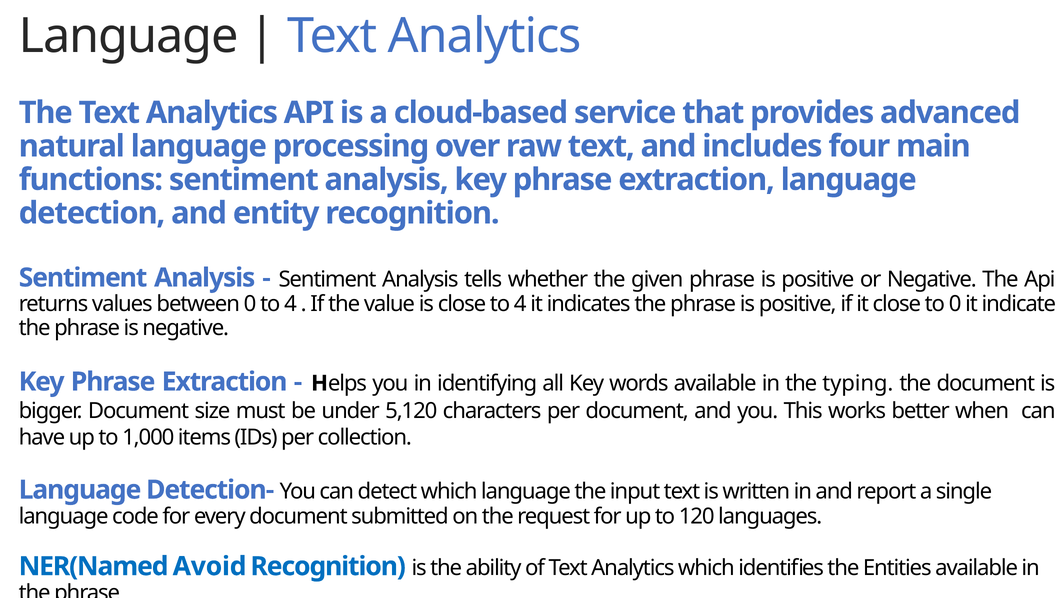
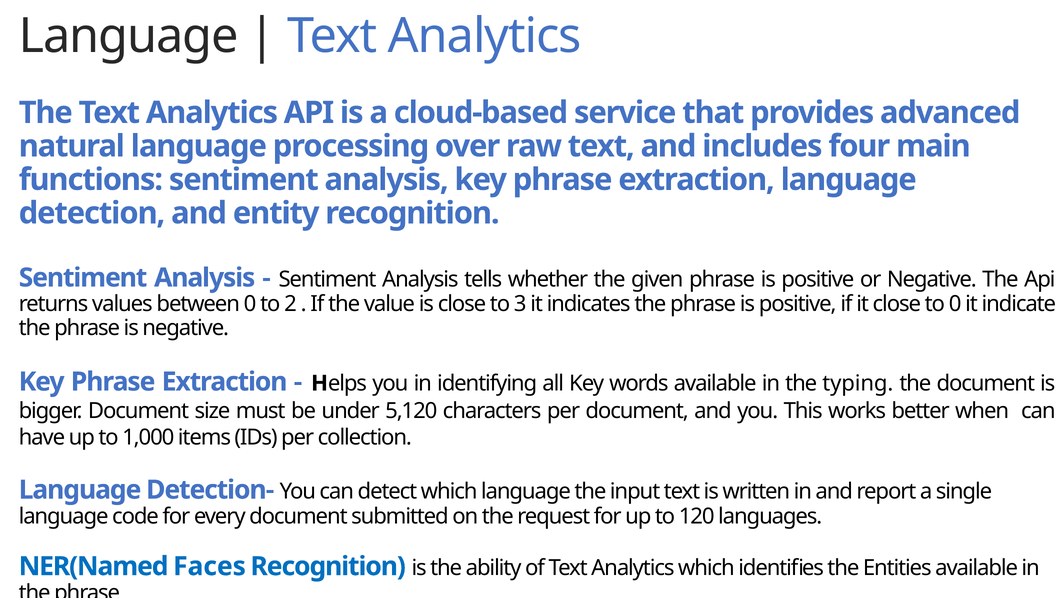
0 to 4: 4 -> 2 (291, 304)
close to 4: 4 -> 3 (520, 304)
Avoid: Avoid -> Faces (209, 566)
